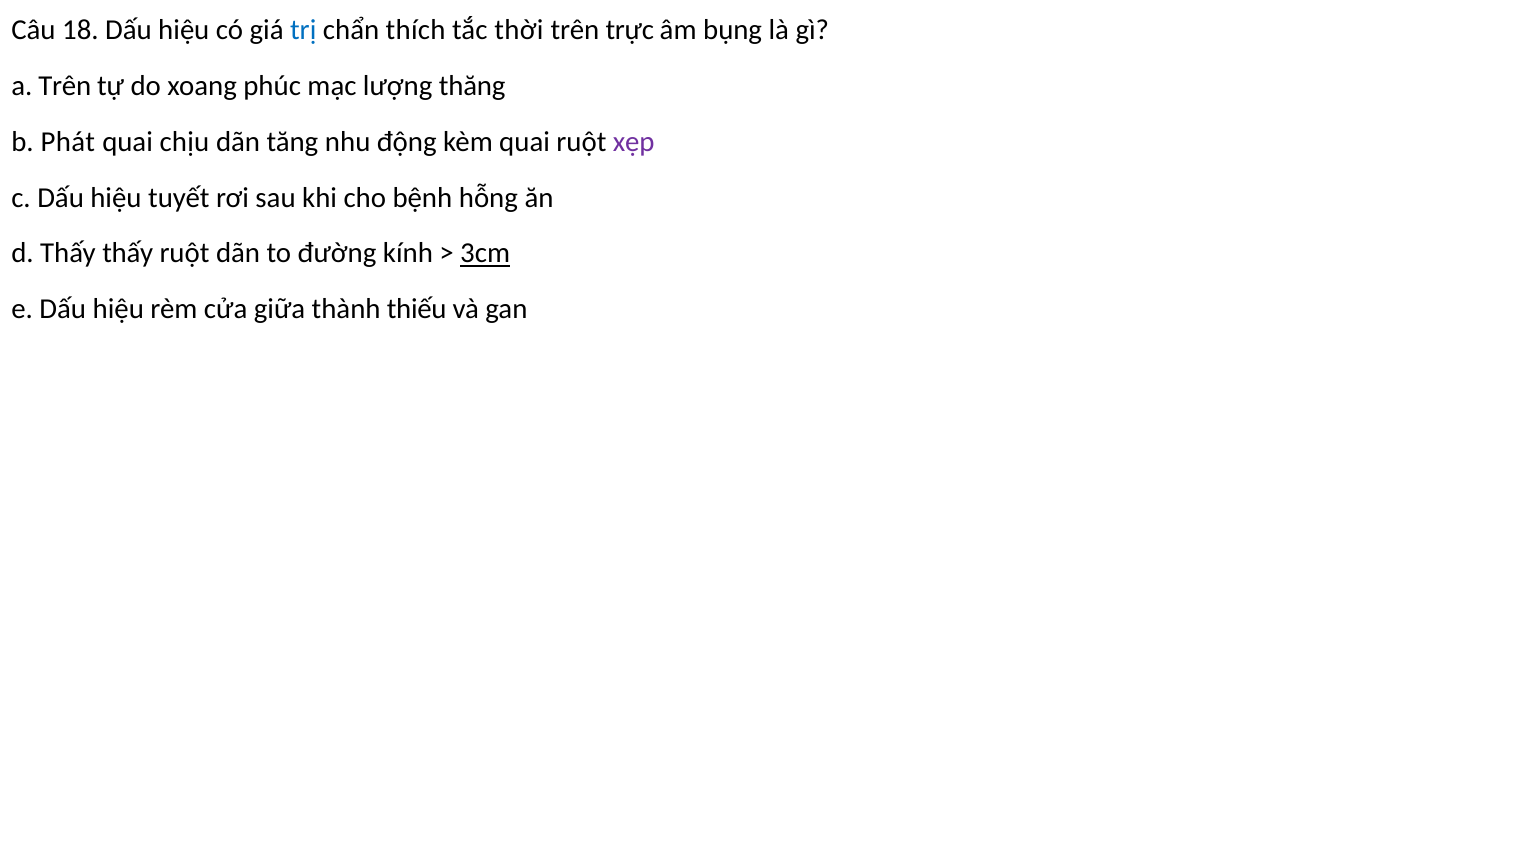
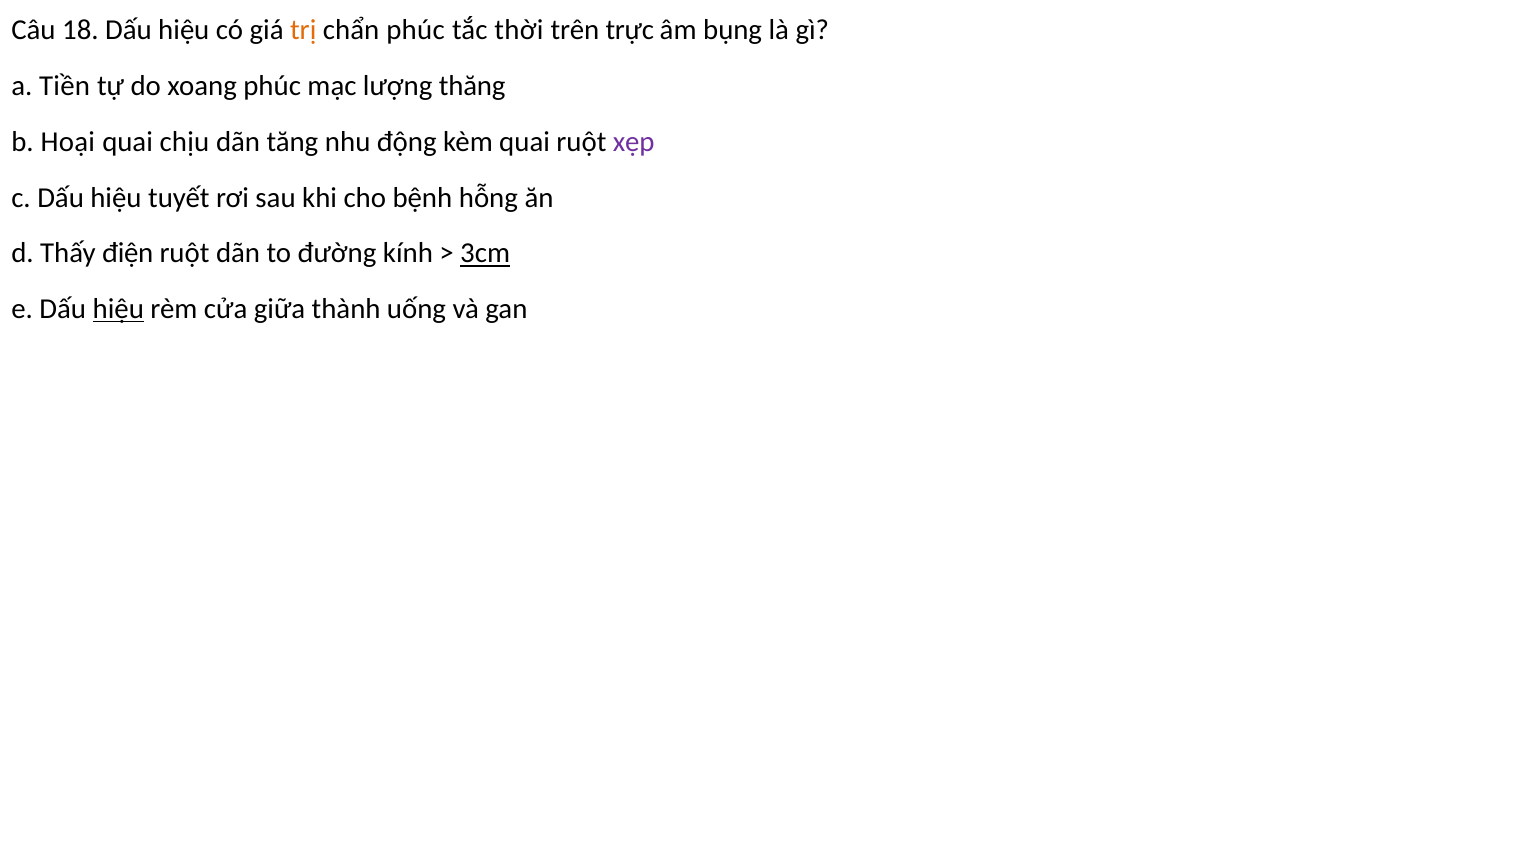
trị colour: blue -> orange (303, 30)
chẩn thích: thích -> phúc (416, 30)
a Trên: Trên -> Tiền (65, 86)
Phát: Phát -> Hoại (68, 142)
Thấy thấy: thấy -> điện (128, 254)
hiệu underline: none -> present (118, 309)
thiếu: thiếu -> uống (417, 309)
